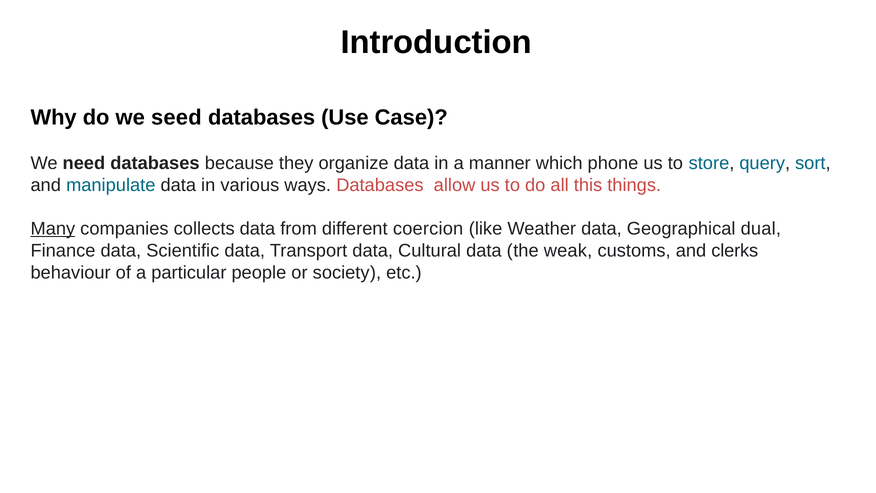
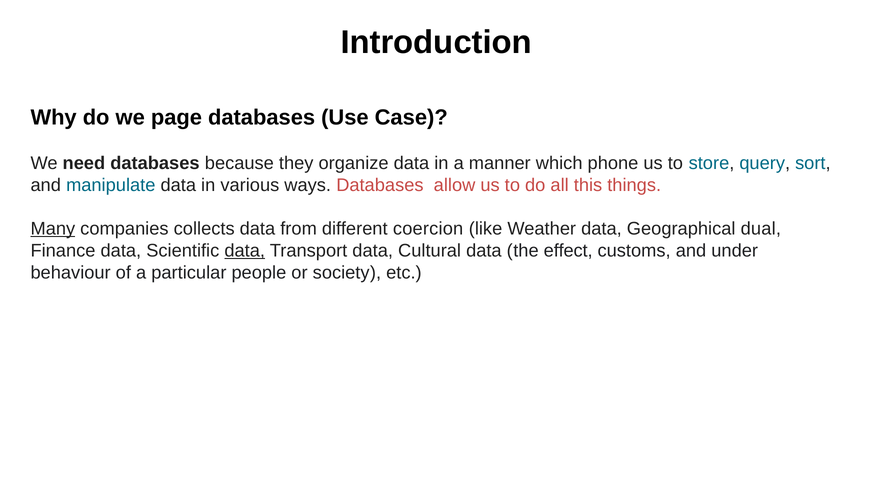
seed: seed -> page (176, 117)
data underline: none -> present (245, 251)
weak: weak -> effect (568, 251)
clerks: clerks -> under (735, 251)
